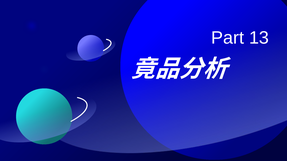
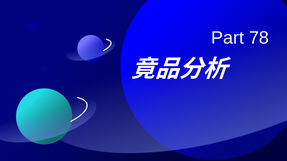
13: 13 -> 78 (259, 38)
